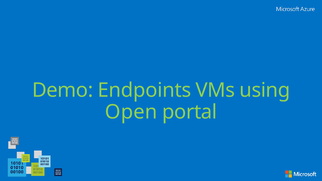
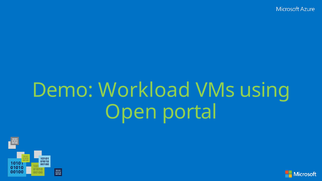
Endpoints: Endpoints -> Workload (144, 90)
